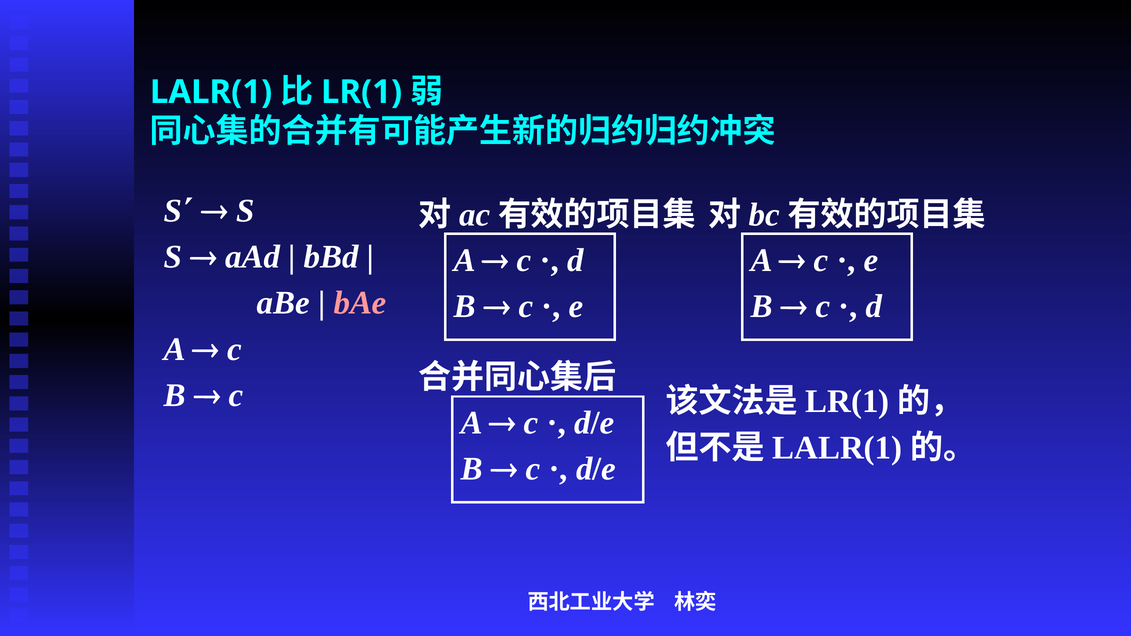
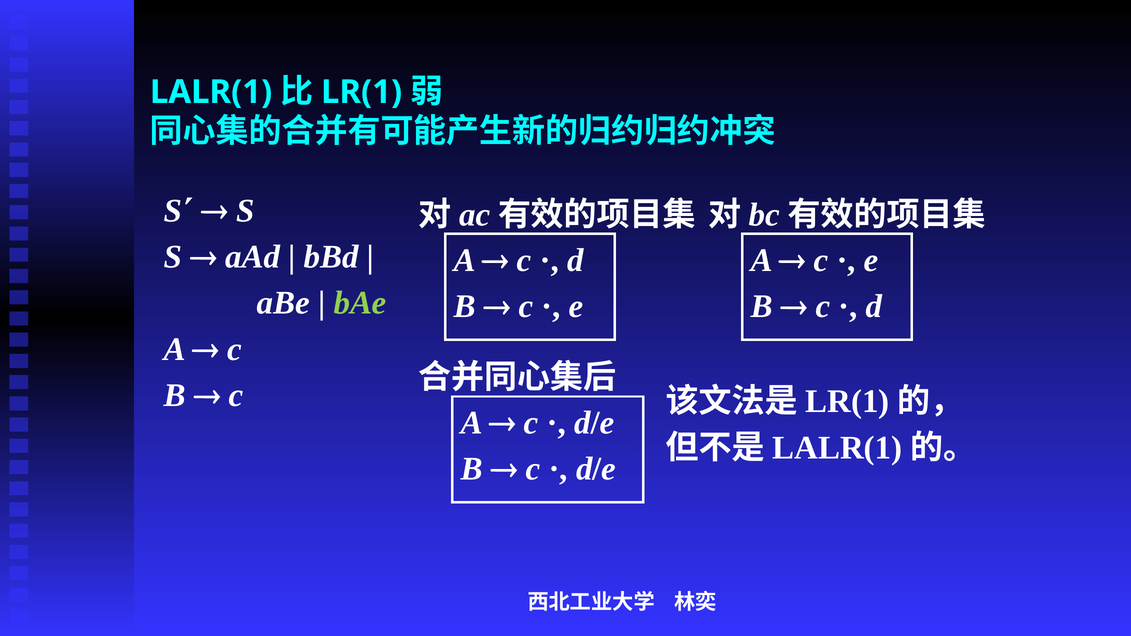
bAe colour: pink -> light green (360, 303)
